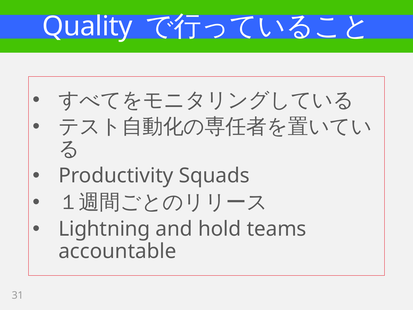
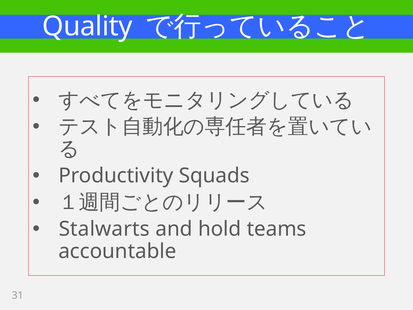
Lightning: Lightning -> Stalwarts (104, 229)
